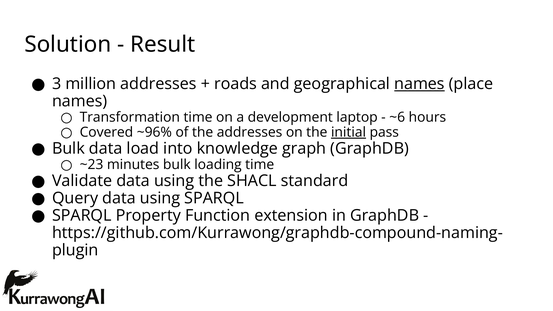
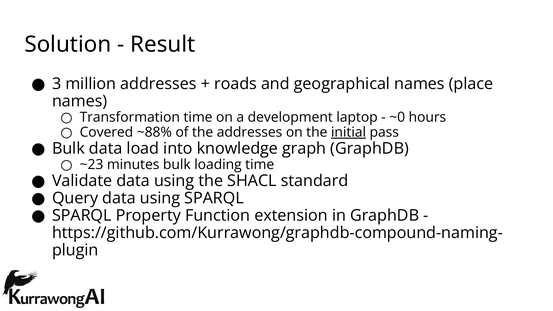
names underline: present -> none (419, 84)
~6: ~6 -> ~0 (397, 117)
~96%: ~96% -> ~88% (154, 132)
